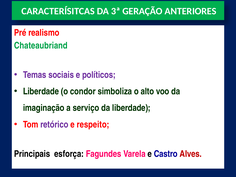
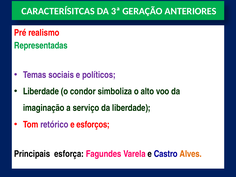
Chateaubriand: Chateaubriand -> Representadas (41, 45)
respeito: respeito -> esforços (93, 124)
Alves colour: red -> orange (191, 154)
